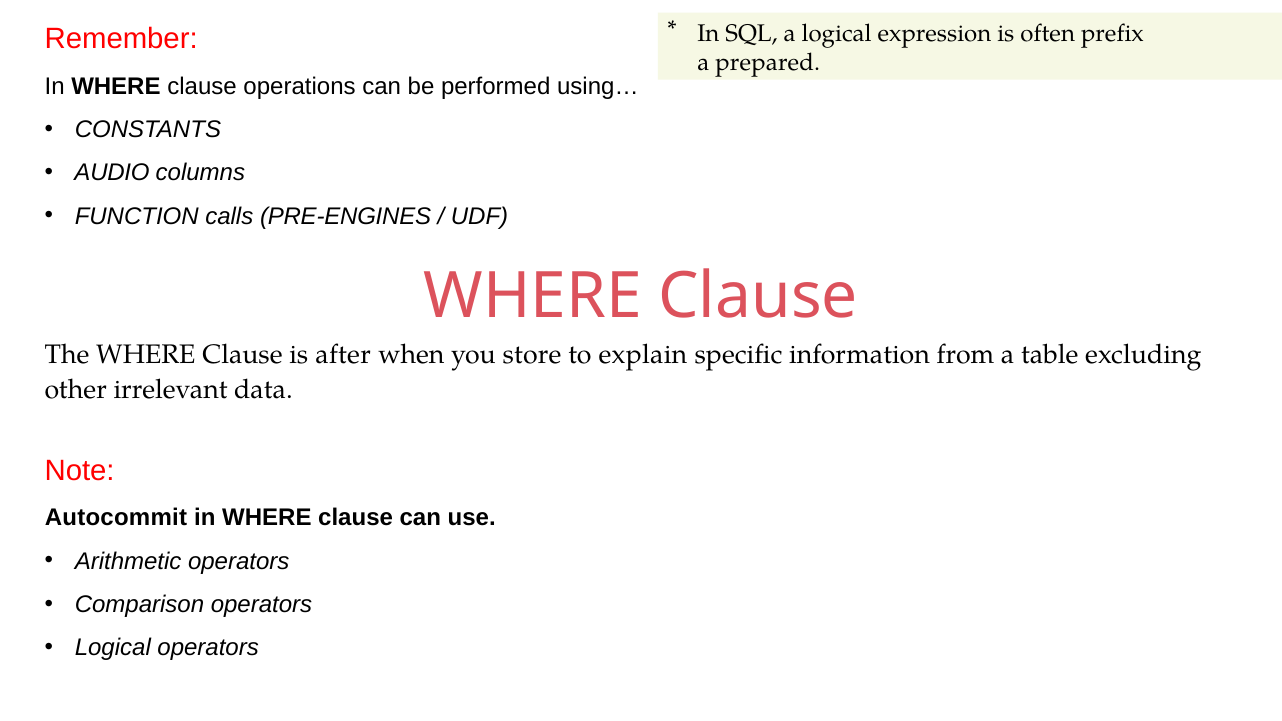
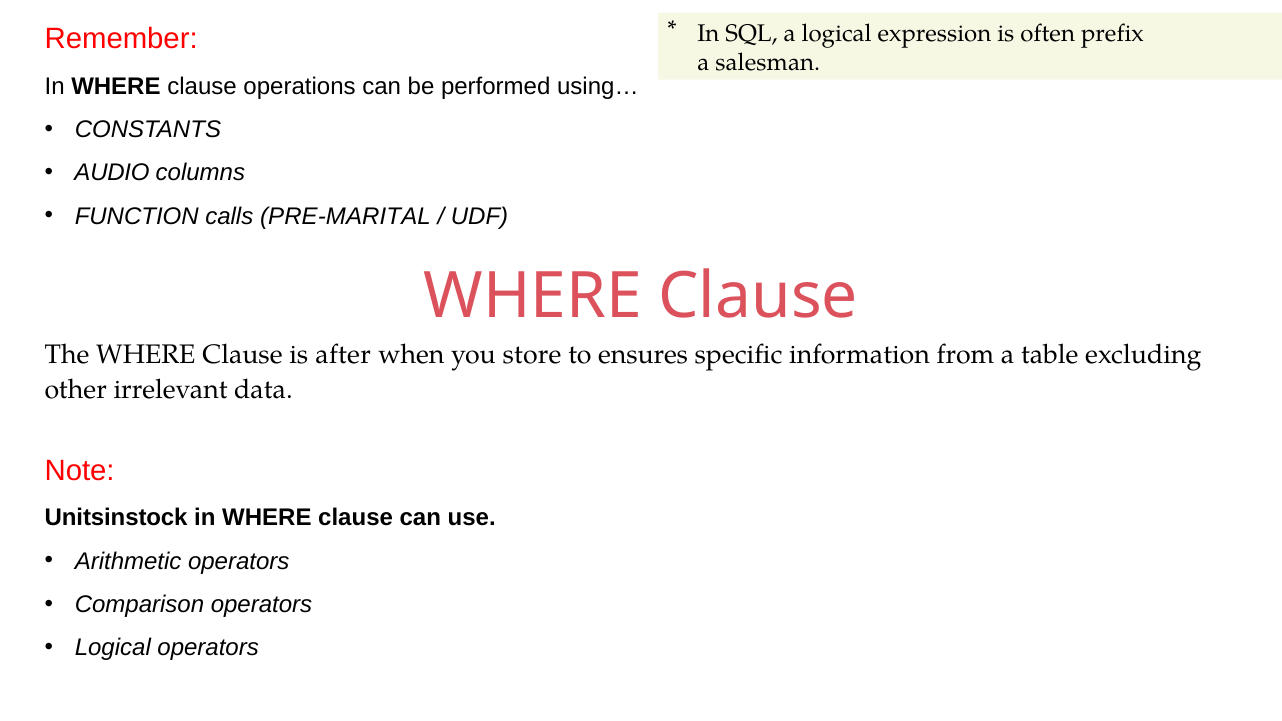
prepared: prepared -> salesman (768, 62)
PRE-ENGINES: PRE-ENGINES -> PRE-MARITAL (345, 216)
explain: explain -> ensures (643, 355)
Autocommit: Autocommit -> Unitsinstock (116, 518)
